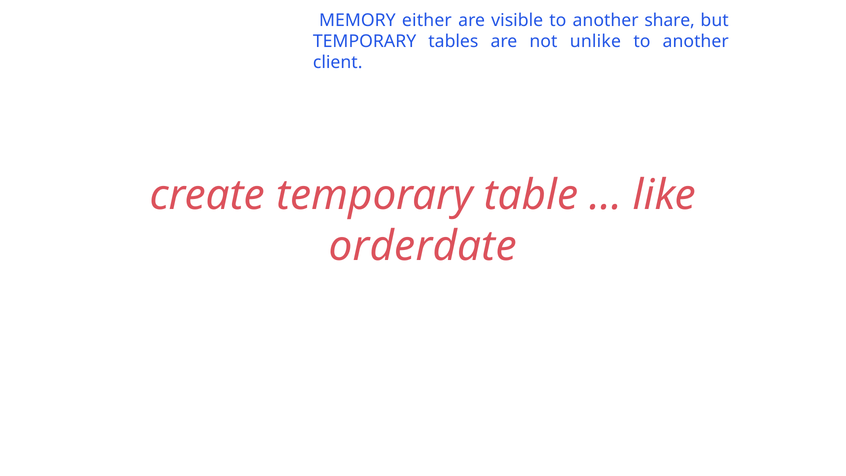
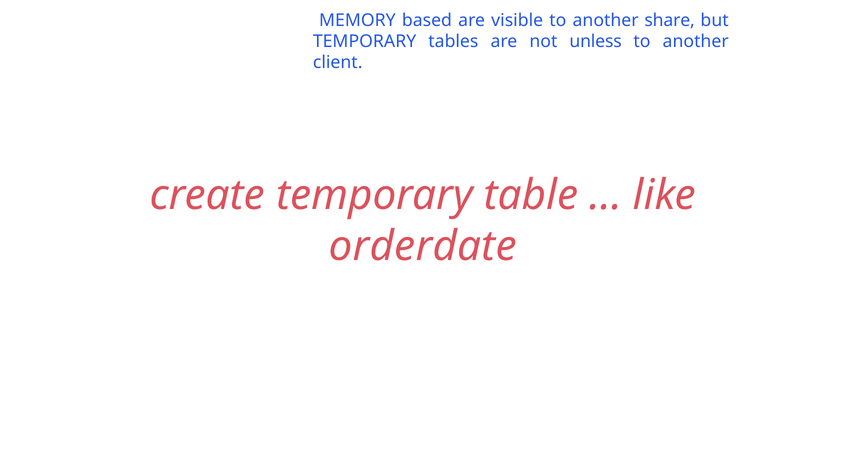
either: either -> based (427, 20)
unlike: unlike -> unless (596, 41)
